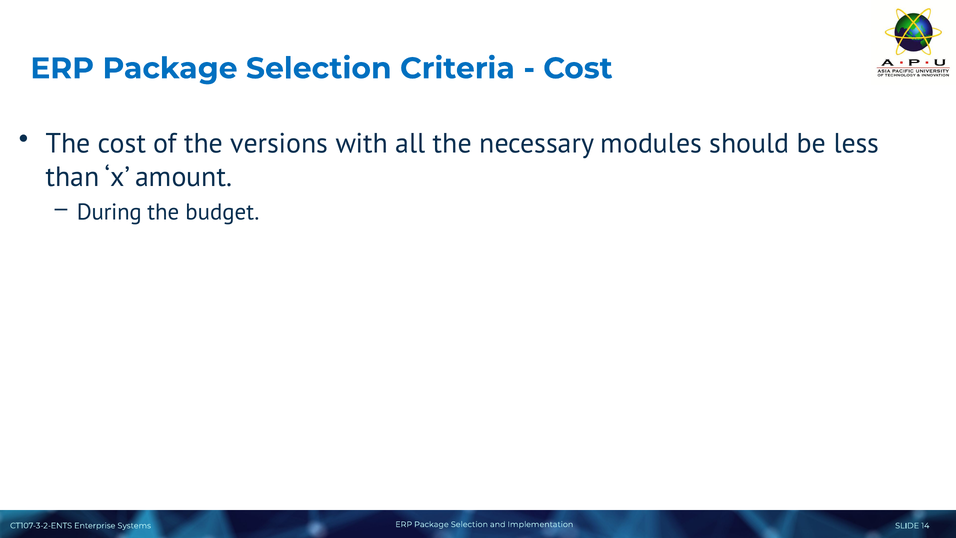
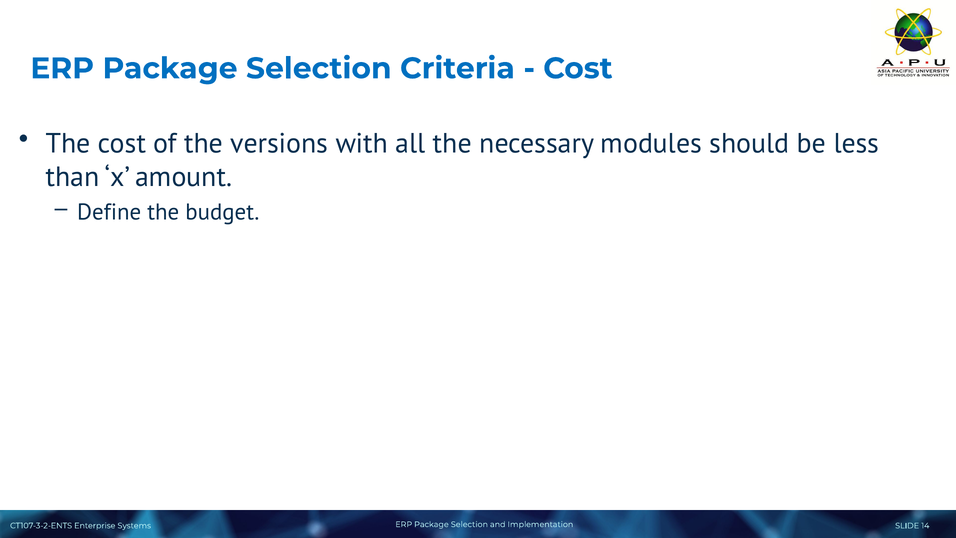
During: During -> Define (109, 212)
